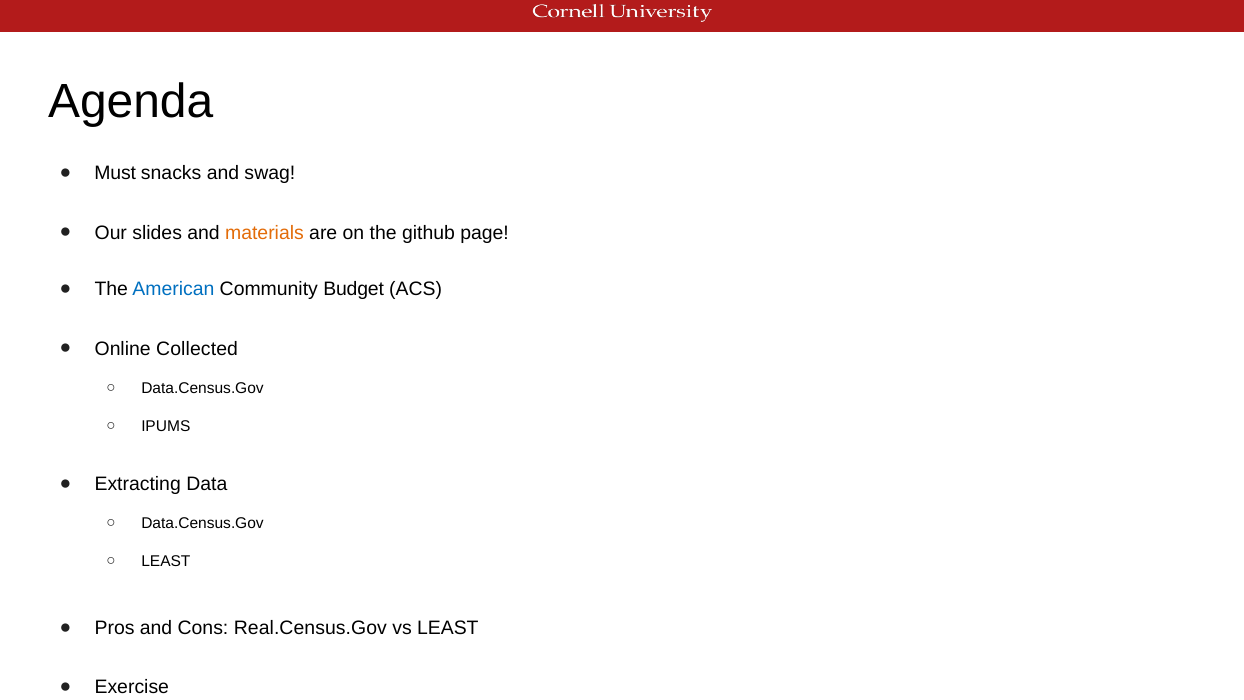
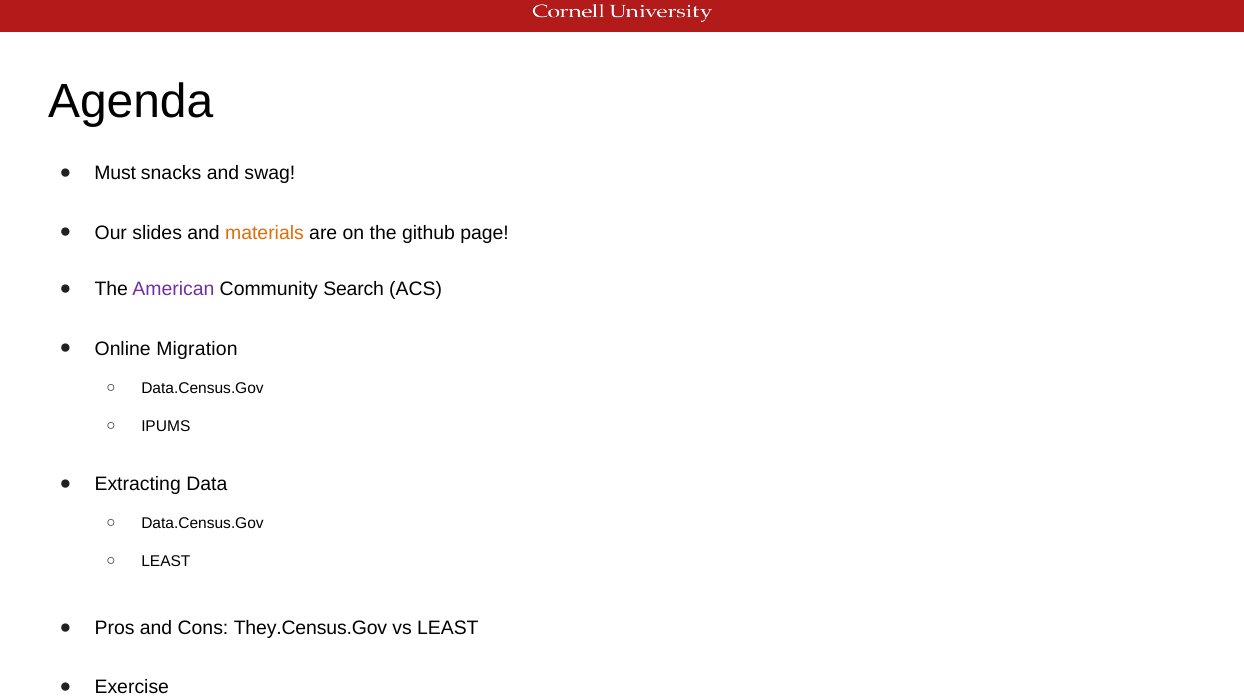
American colour: blue -> purple (173, 289)
Budget: Budget -> Search (354, 289)
Collected: Collected -> Migration (197, 348)
Real.Census.Gov: Real.Census.Gov -> They.Census.Gov (310, 628)
